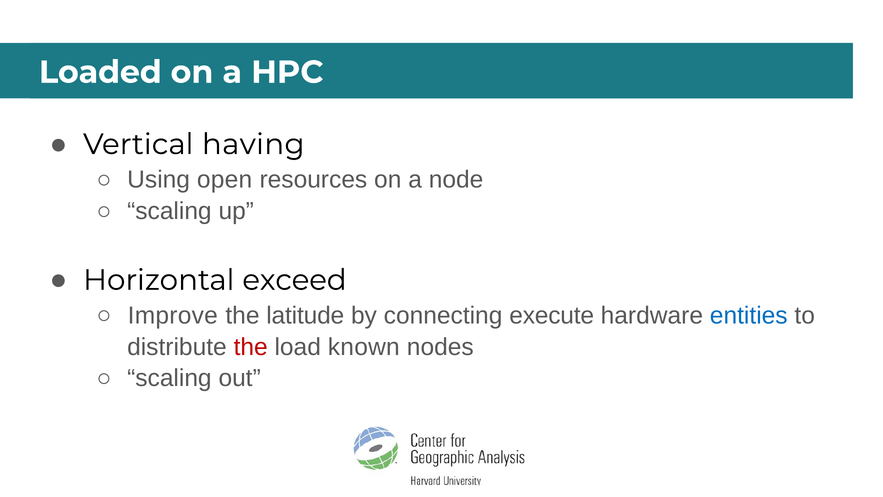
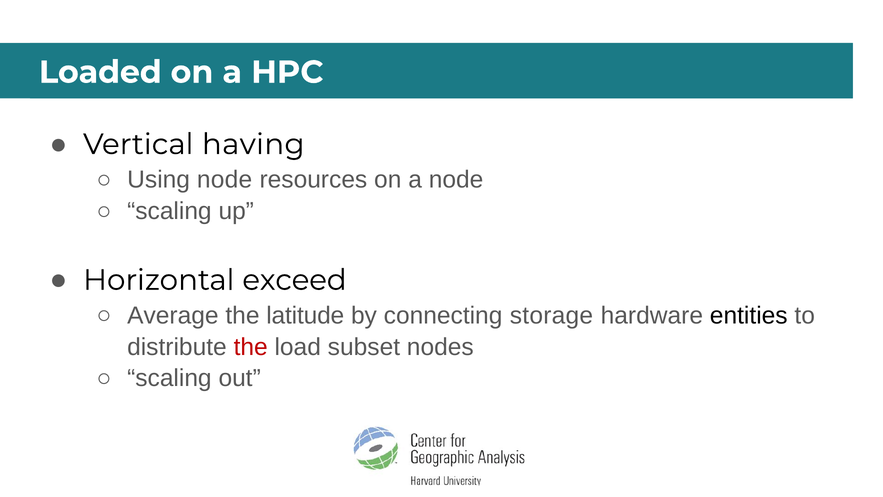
Using open: open -> node (225, 180)
Improve: Improve -> Average (173, 315)
execute: execute -> storage (551, 315)
entities colour: blue -> black (749, 315)
known: known -> subset (364, 347)
